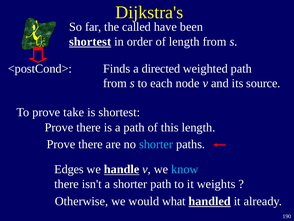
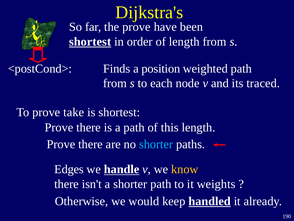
the called: called -> prove (136, 27)
directed: directed -> position (161, 68)
source: source -> traced (263, 83)
know colour: light blue -> yellow (185, 169)
what: what -> keep (174, 201)
